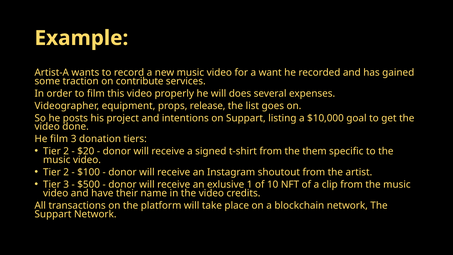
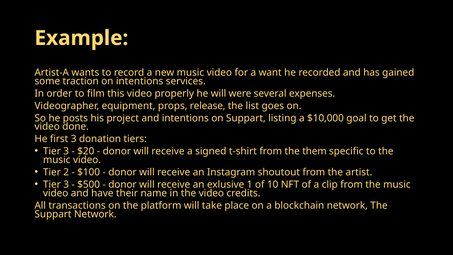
on contribute: contribute -> intentions (140, 81)
does: does -> were (240, 93)
He film: film -> first (59, 139)
2: 2 -> 3 (66, 151)
